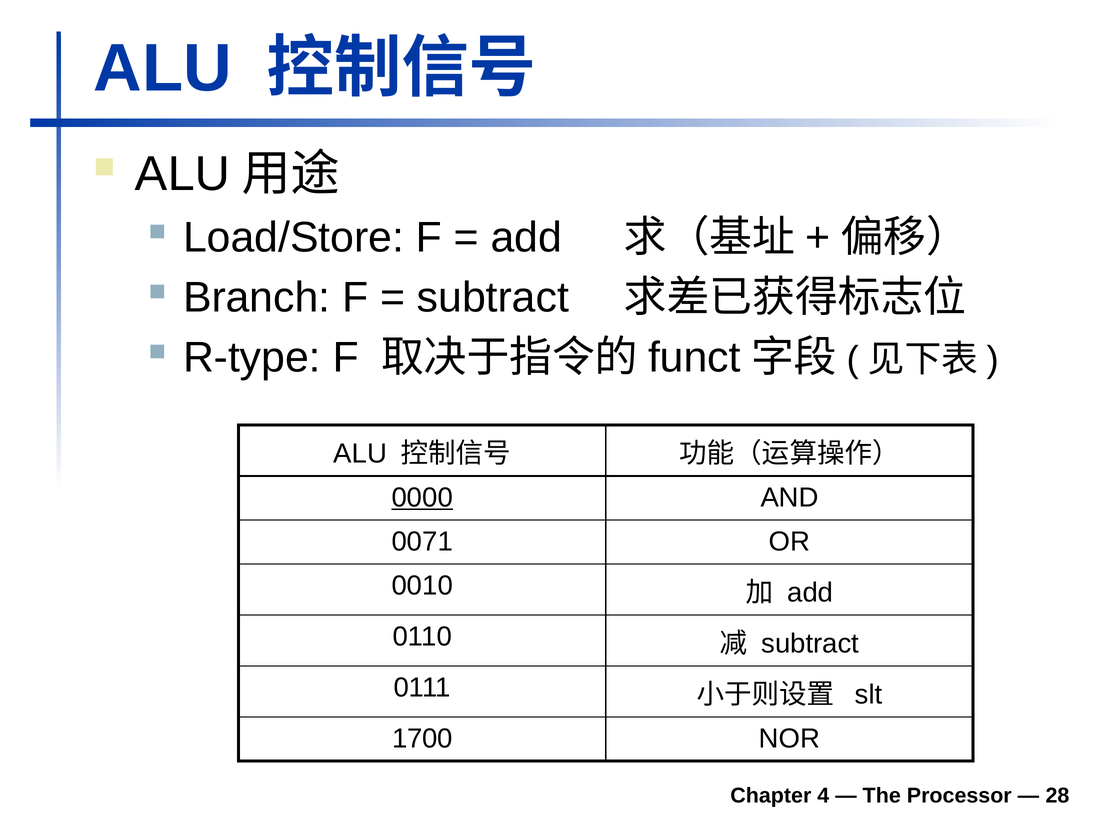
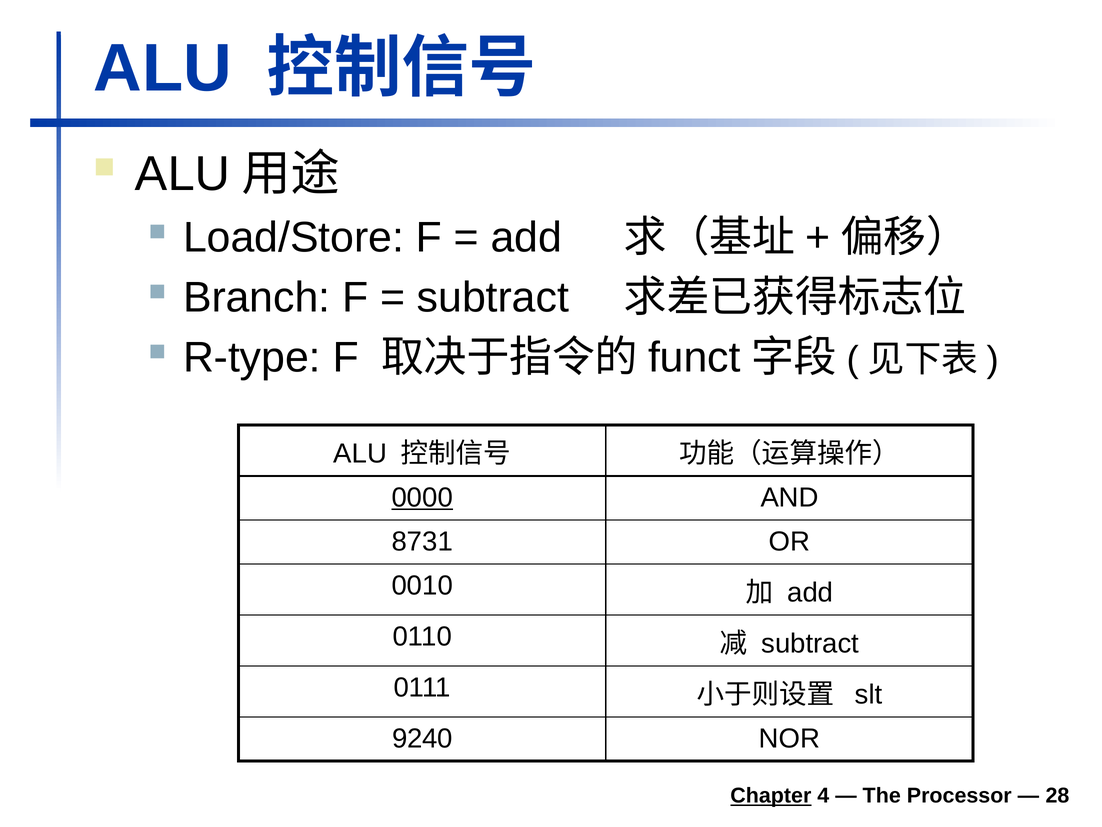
0071: 0071 -> 8731 (422, 541)
1700: 1700 -> 9240 (422, 738)
Chapter underline: none -> present (771, 795)
